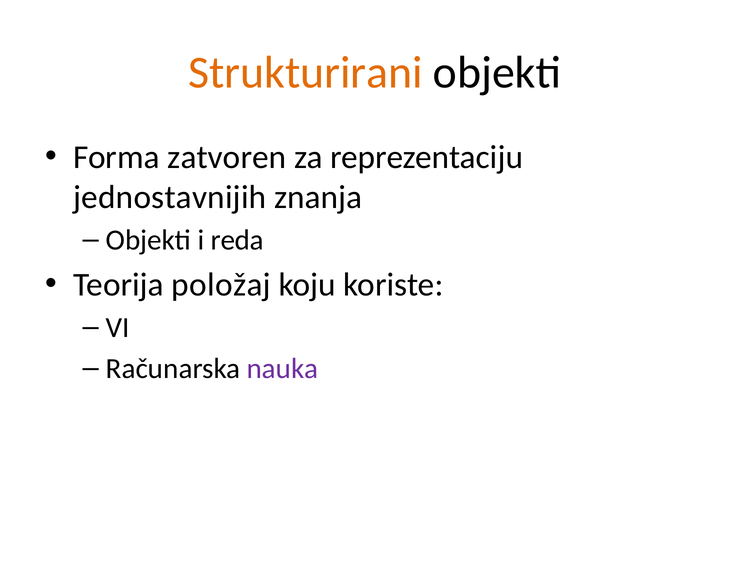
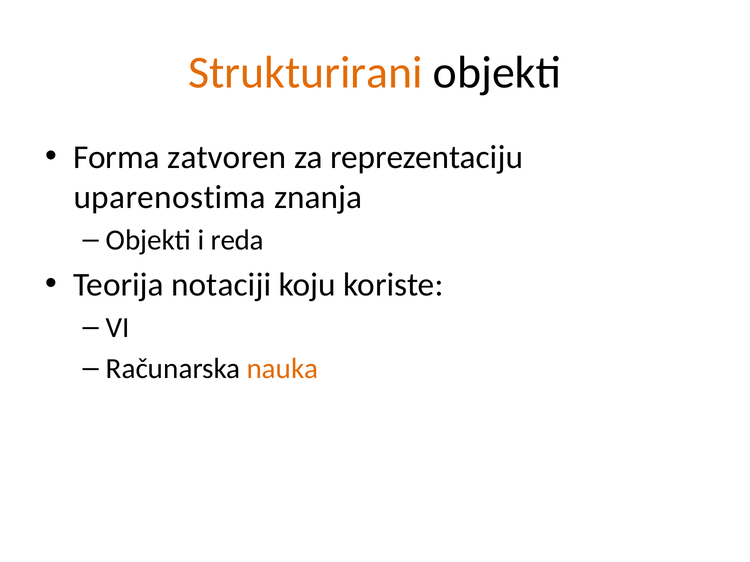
jednostavnijih: jednostavnijih -> uparenostima (170, 197)
položaj: položaj -> notaciji (221, 285)
nauka colour: purple -> orange (282, 369)
